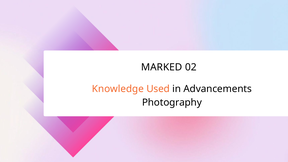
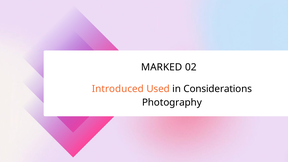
Knowledge: Knowledge -> Introduced (118, 89)
Advancements: Advancements -> Considerations (218, 89)
